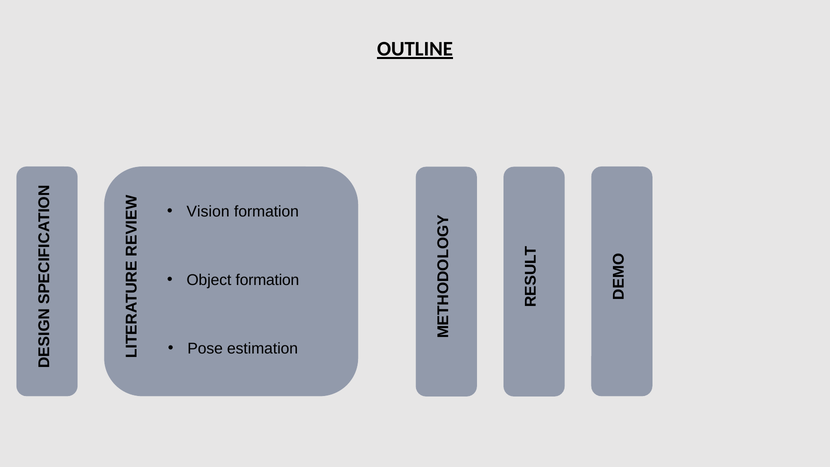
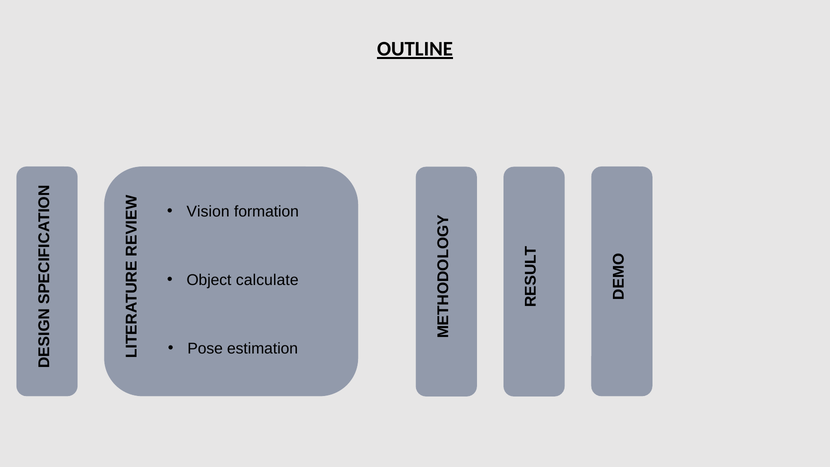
Object formation: formation -> calculate (267, 280)
